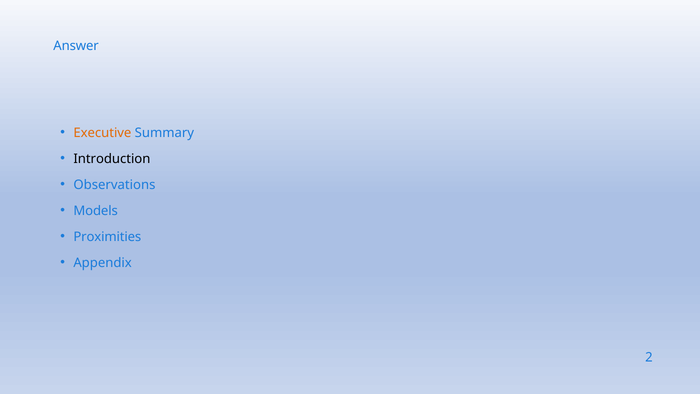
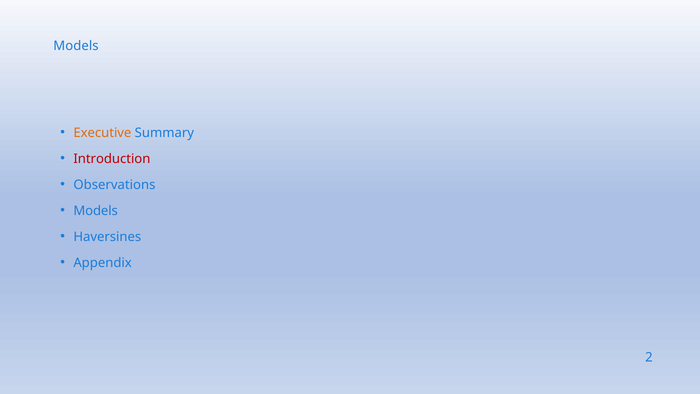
Answer: Answer -> Models (76, 46)
Introduction colour: black -> red (112, 159)
Proximities: Proximities -> Haversines (107, 237)
